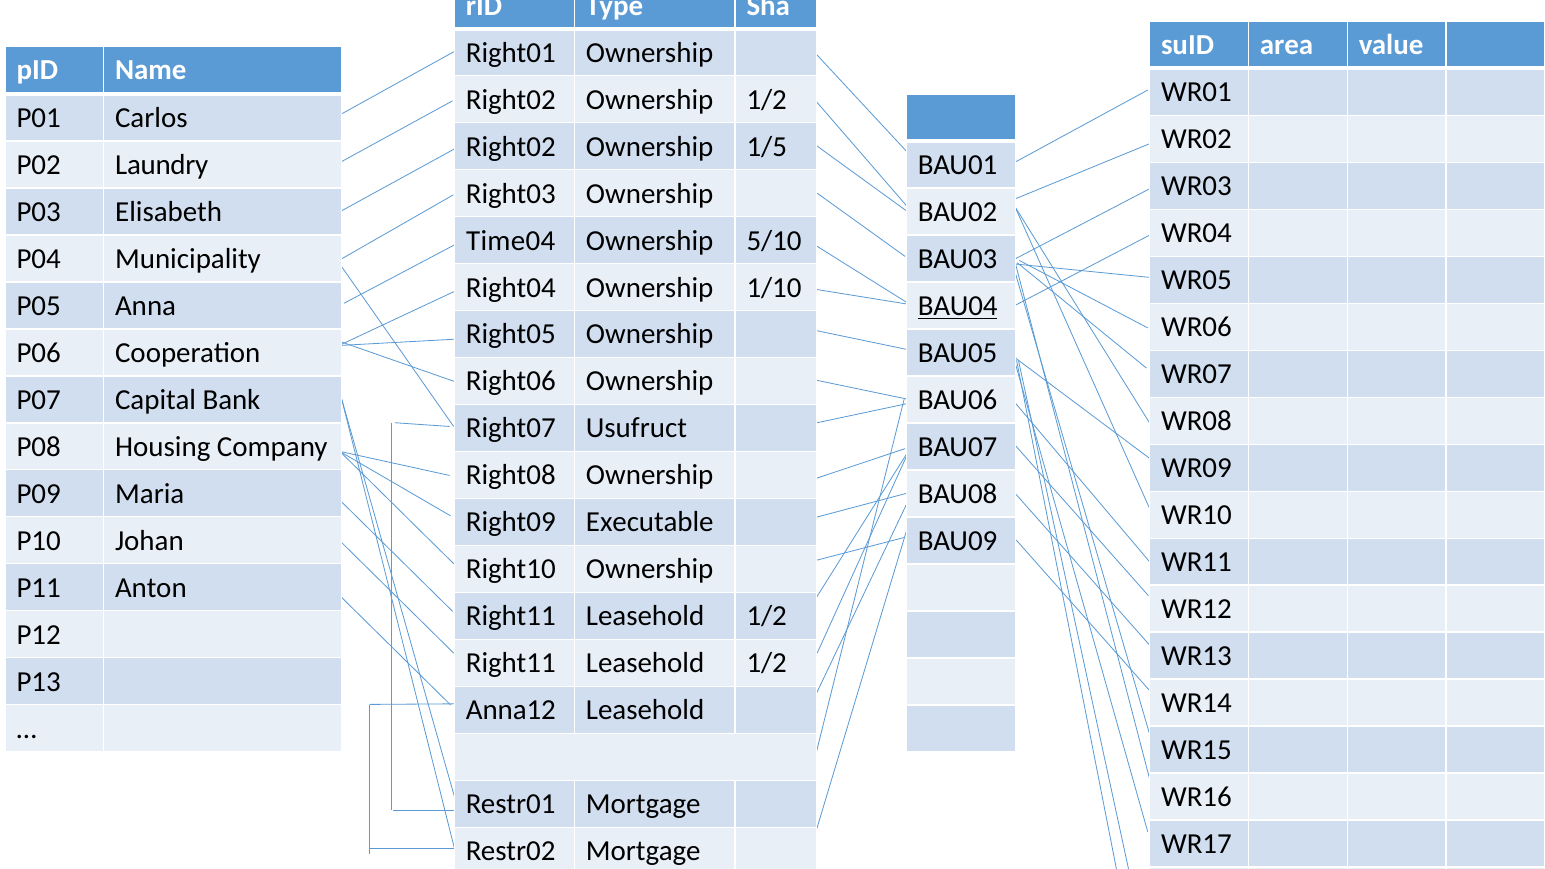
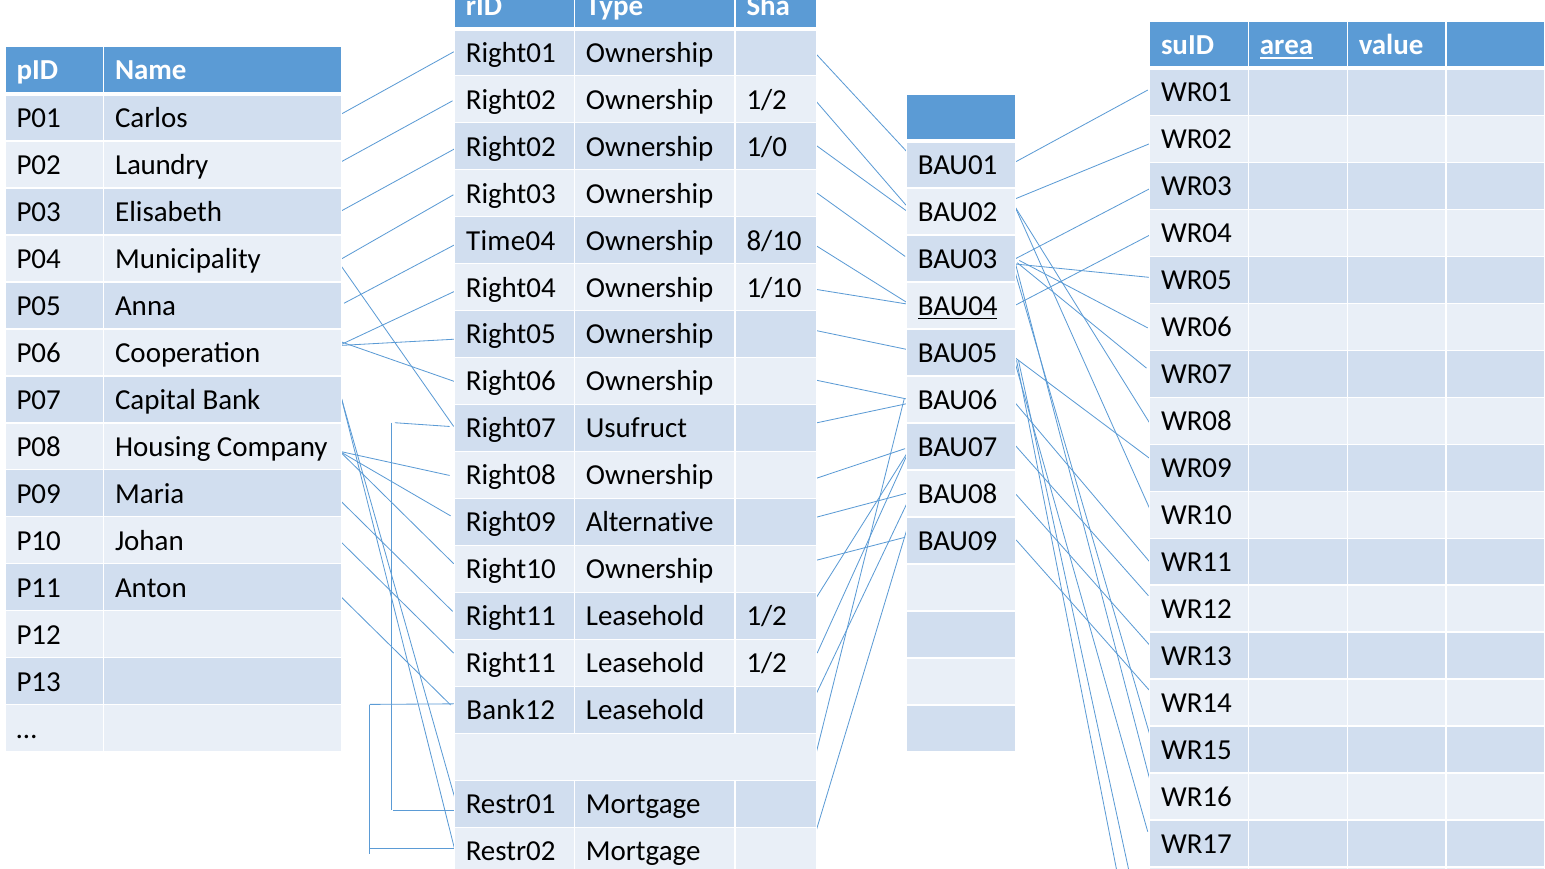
area underline: none -> present (1287, 45)
1/5: 1/5 -> 1/0 (767, 147)
5/10: 5/10 -> 8/10 (774, 240)
Executable: Executable -> Alternative (650, 522)
Anna12: Anna12 -> Bank12 (511, 710)
